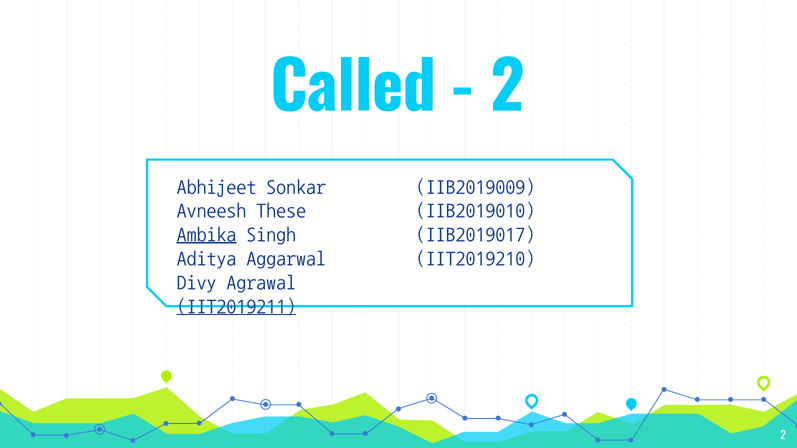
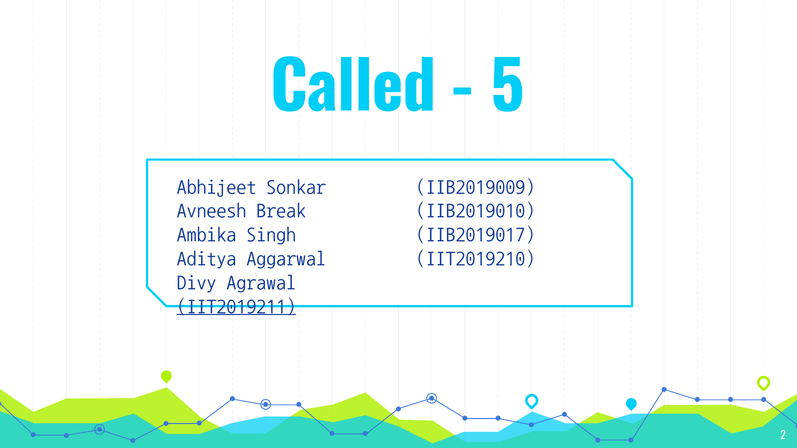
2: 2 -> 5 (507, 89)
These: These -> Break (281, 211)
Ambika underline: present -> none (207, 234)
